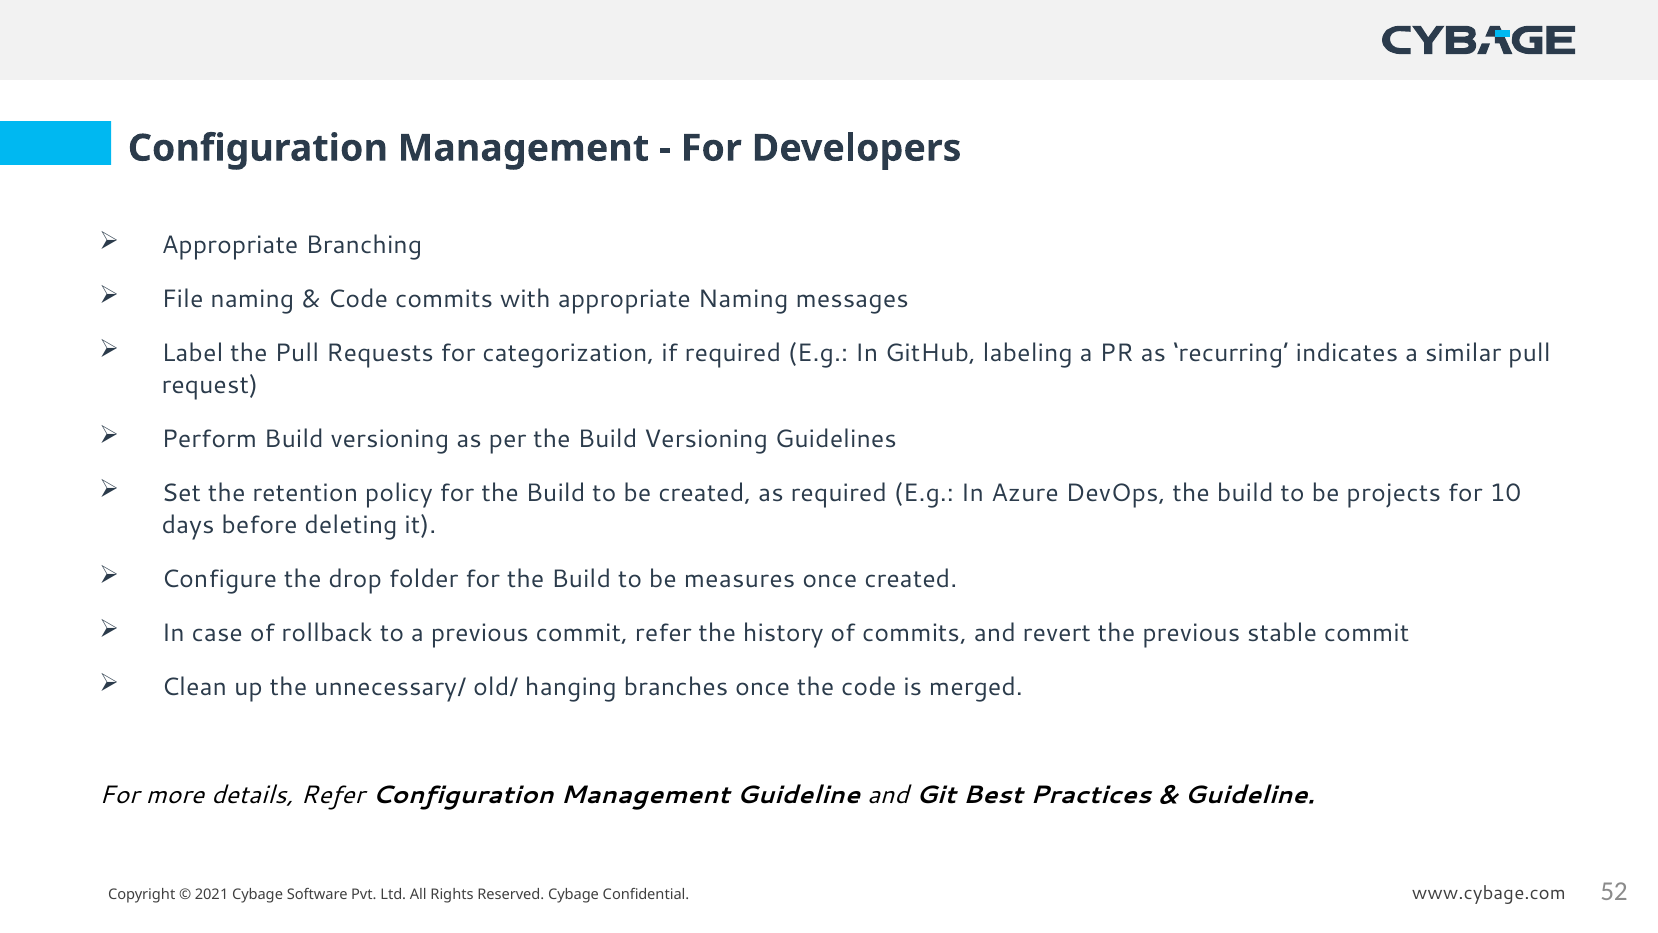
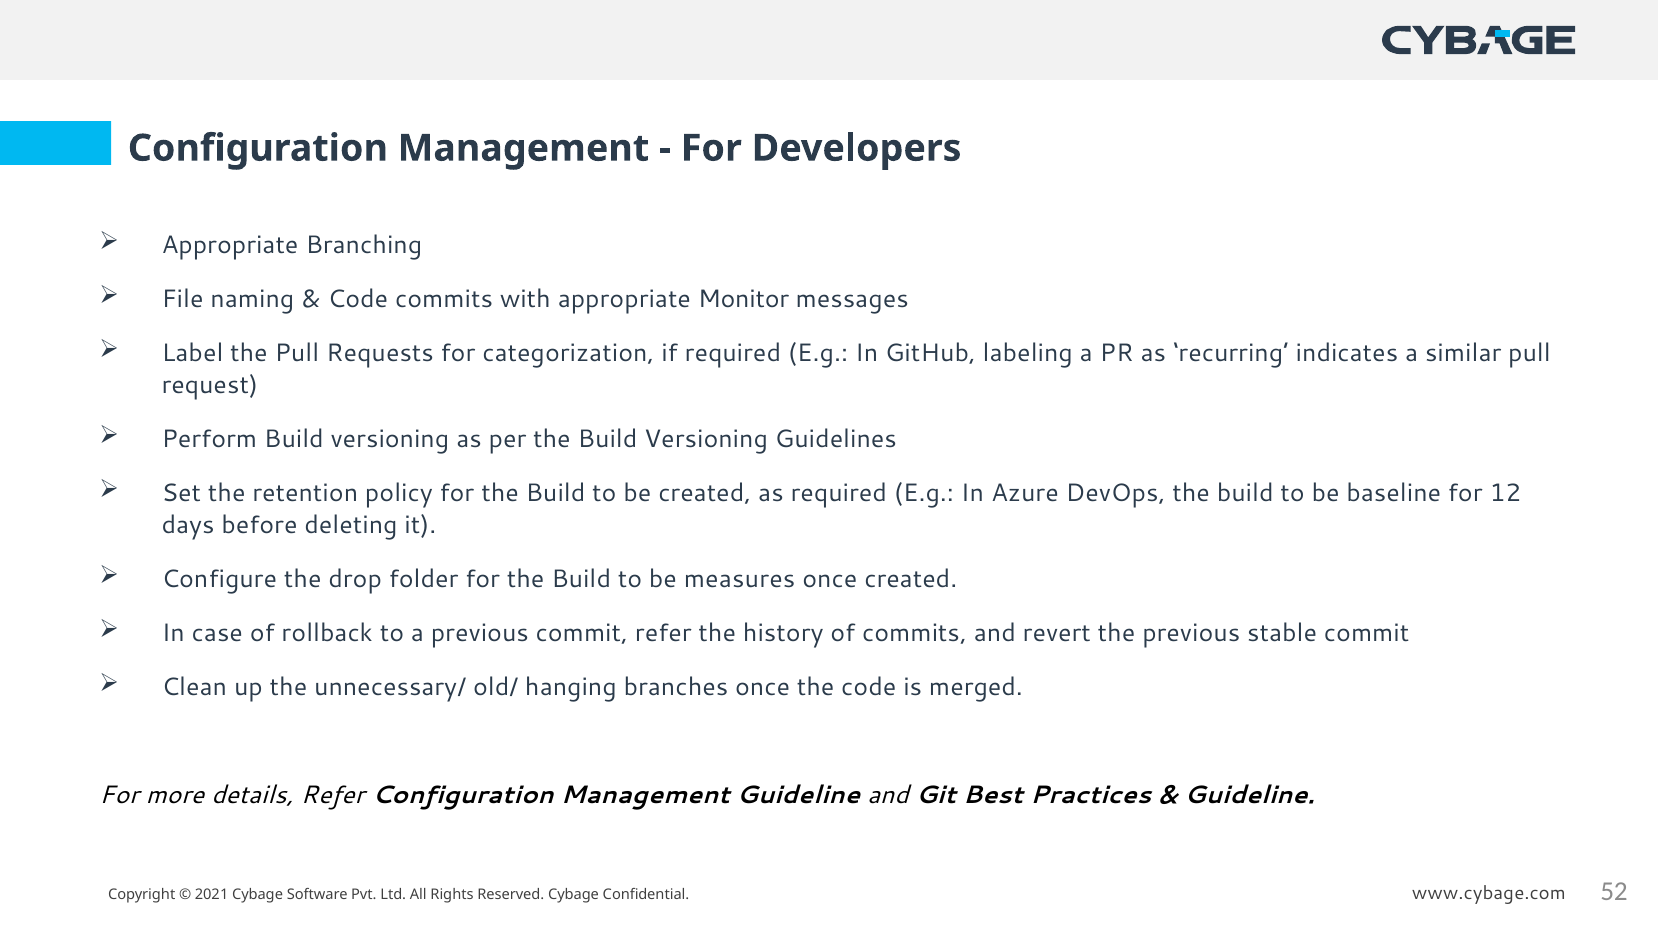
appropriate Naming: Naming -> Monitor (743, 299)
projects: projects -> baseline (1394, 493)
10: 10 -> 12 (1506, 493)
